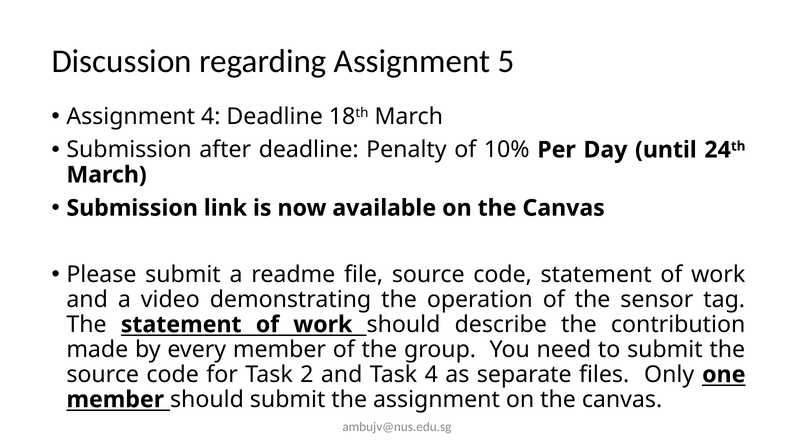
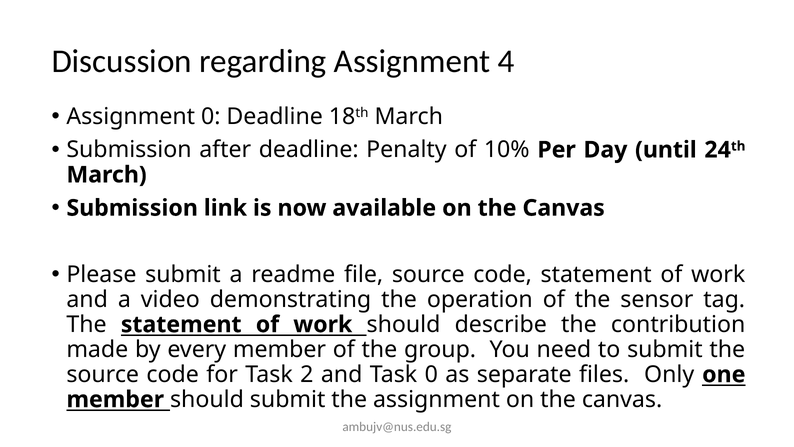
5: 5 -> 4 (506, 61)
Assignment 4: 4 -> 0 (211, 116)
Task 4: 4 -> 0 (431, 374)
